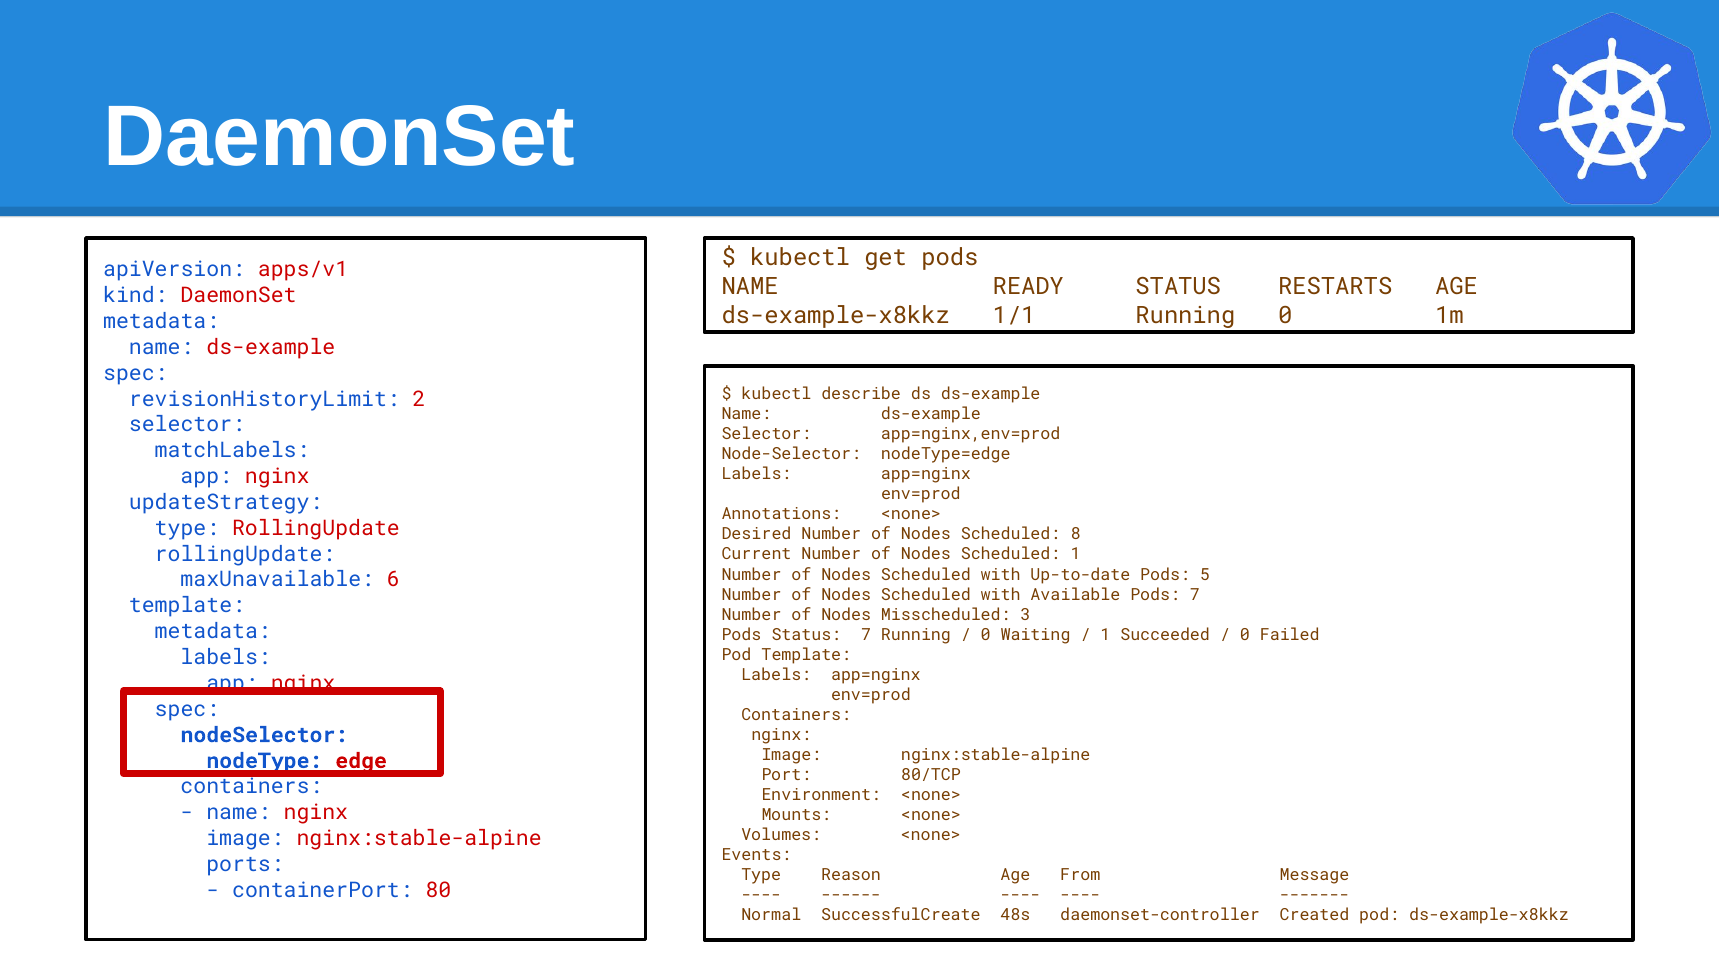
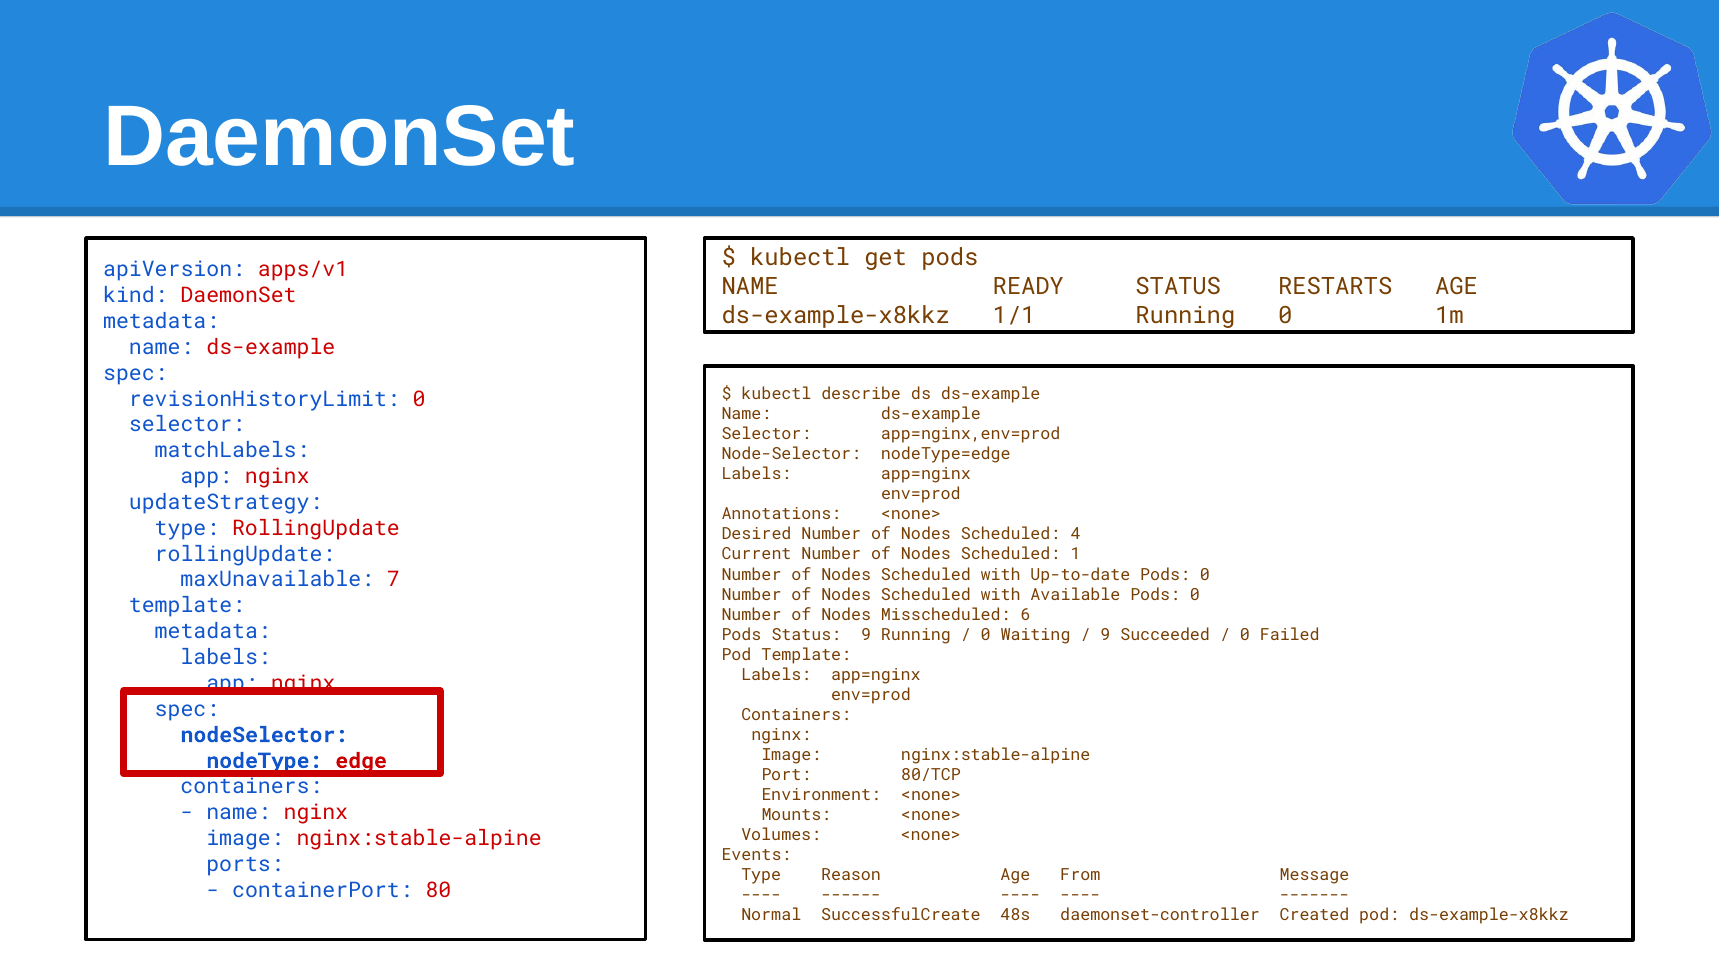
revisionHistoryLimit 2: 2 -> 0 (419, 399)
8: 8 -> 4 (1076, 534)
Up-to-date Pods 5: 5 -> 0 (1205, 574)
6: 6 -> 7 (393, 580)
Available Pods 7: 7 -> 0 (1195, 595)
3: 3 -> 6 (1026, 615)
Status 7: 7 -> 9 (866, 635)
1: 1 -> 9 (1105, 635)
